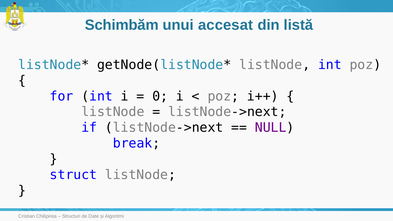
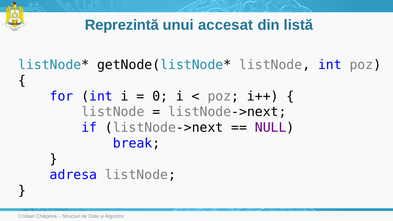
Schimbăm: Schimbăm -> Reprezintă (122, 25)
struct: struct -> adresa (73, 175)
